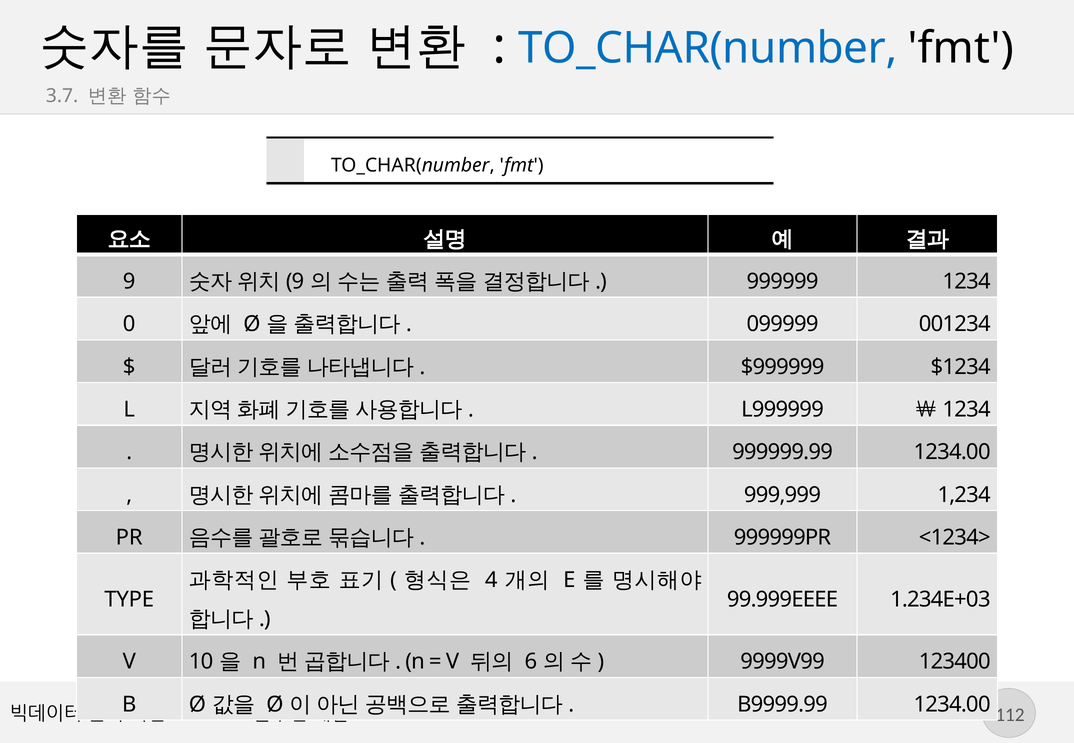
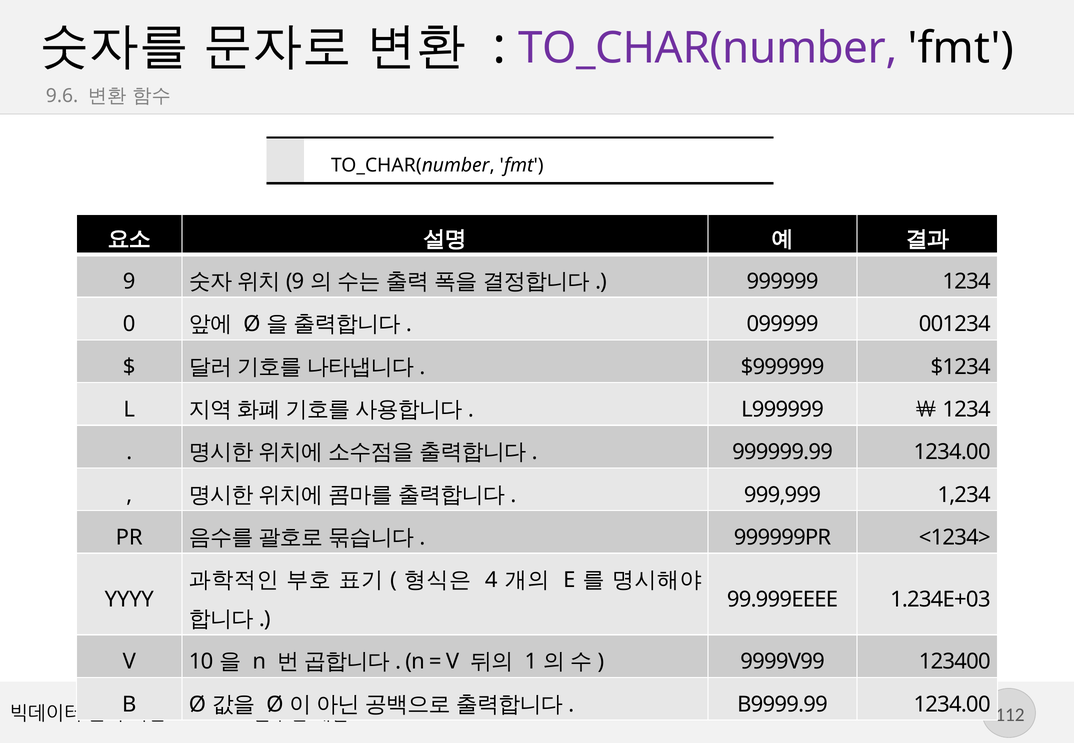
TO_CHAR(number colour: blue -> purple (708, 48)
3.7: 3.7 -> 9.6 (62, 96)
TYPE: TYPE -> YYYY (129, 600)
6: 6 -> 1 (531, 662)
